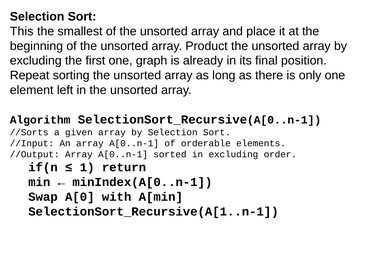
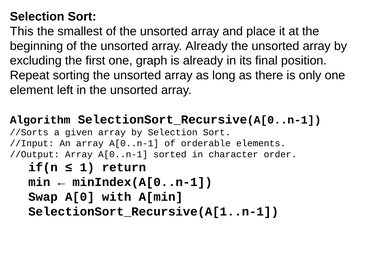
array Product: Product -> Already (207, 46)
in excluding: excluding -> character (233, 154)
